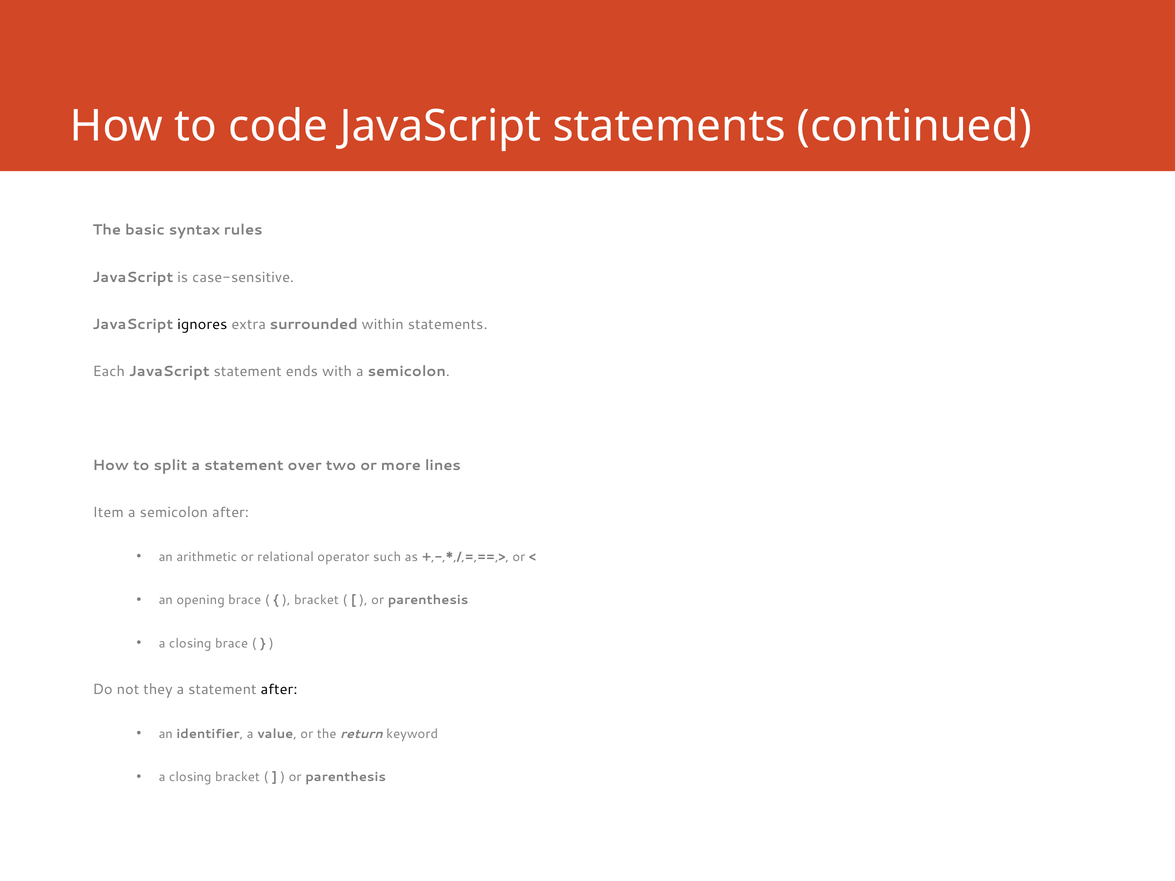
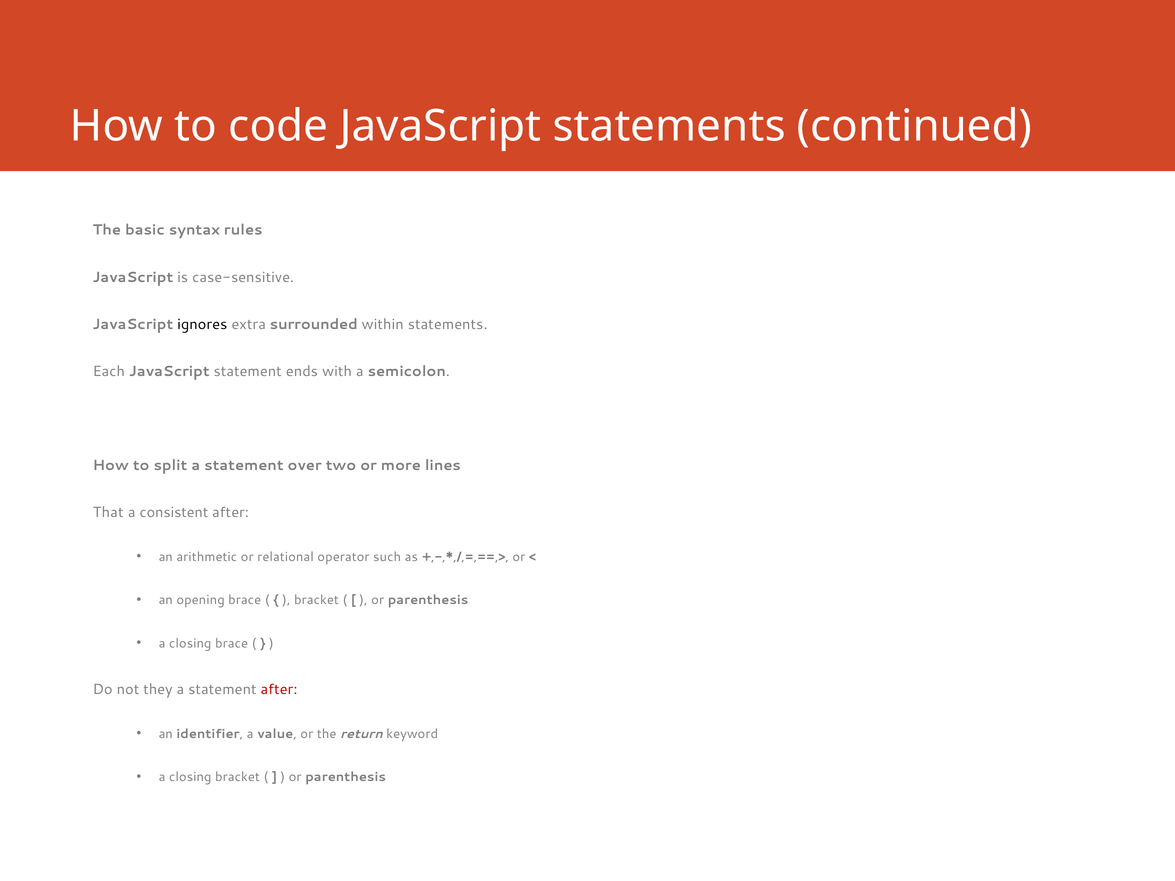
Item: Item -> That (108, 513)
semicolon: semicolon -> consistent (174, 513)
after colour: black -> red (279, 690)
